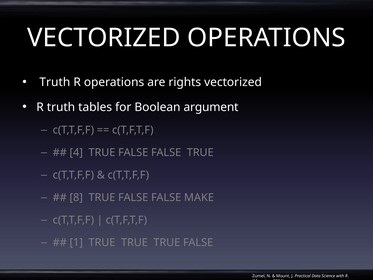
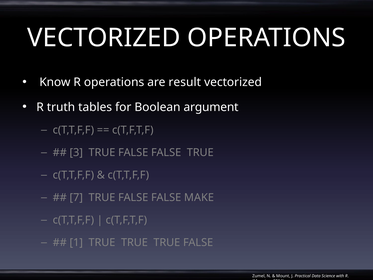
Truth: Truth -> Know (55, 82)
rights: rights -> result (185, 82)
4: 4 -> 3 (76, 152)
8: 8 -> 7 (76, 197)
